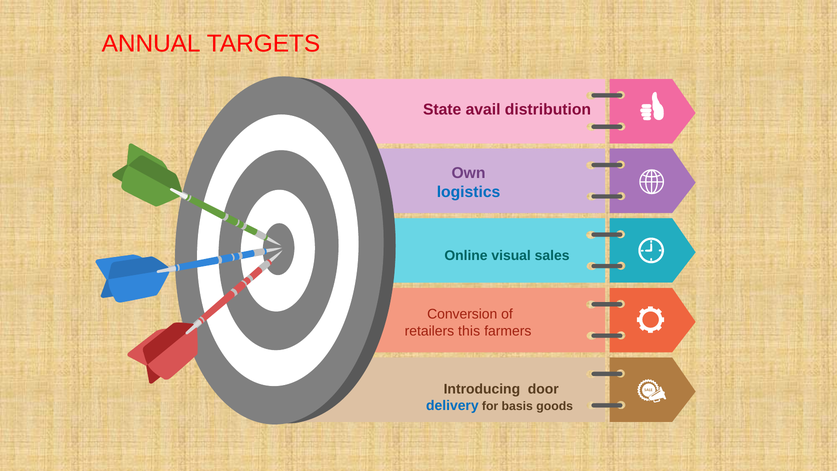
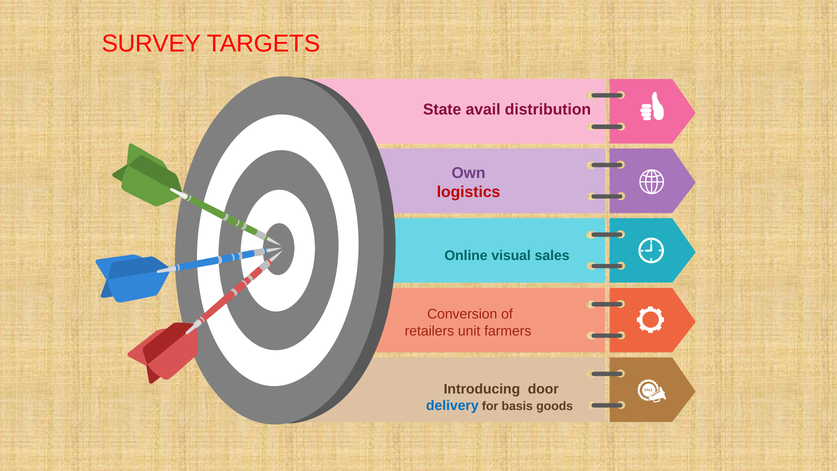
ANNUAL: ANNUAL -> SURVEY (151, 43)
logistics colour: blue -> red (469, 192)
this: this -> unit (469, 331)
